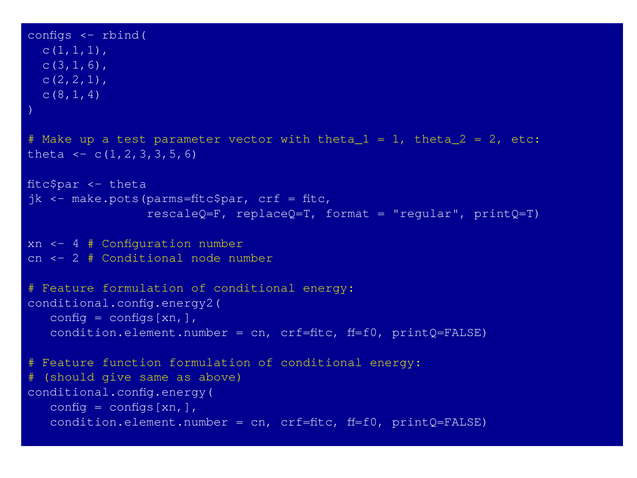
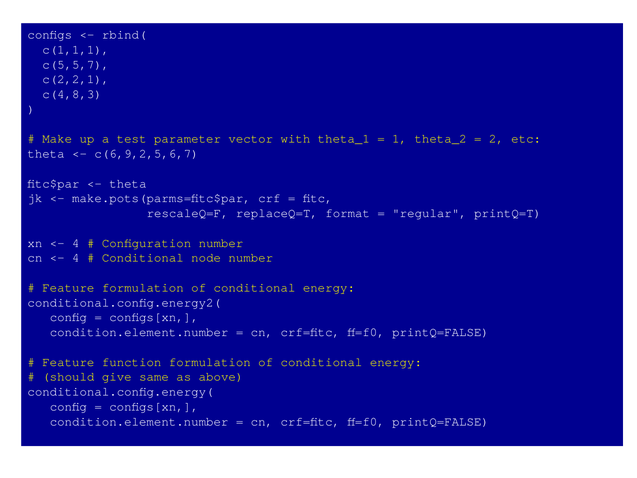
c(3,1,6: c(3,1,6 -> c(5,5,7 (76, 64)
c(8,1,4: c(8,1,4 -> c(4,8,3 (72, 94)
c(1,2,3,3,5,6: c(1,2,3,3,5,6 -> c(6,9,2,5,6,7 (147, 154)
2: 2 -> 4 (76, 258)
